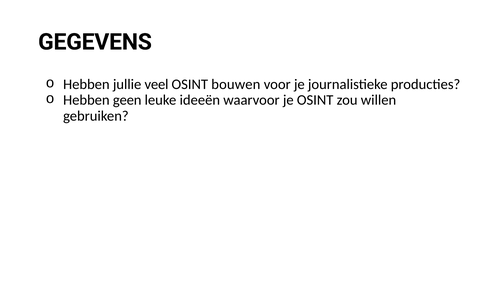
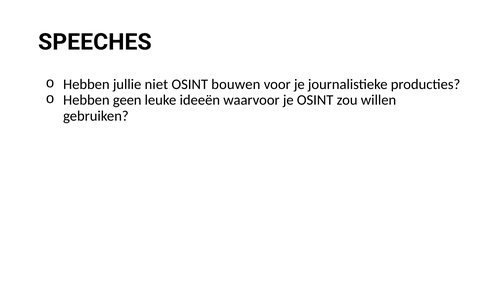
GEGEVENS: GEGEVENS -> SPEECHES (95, 42)
veel: veel -> niet (156, 85)
